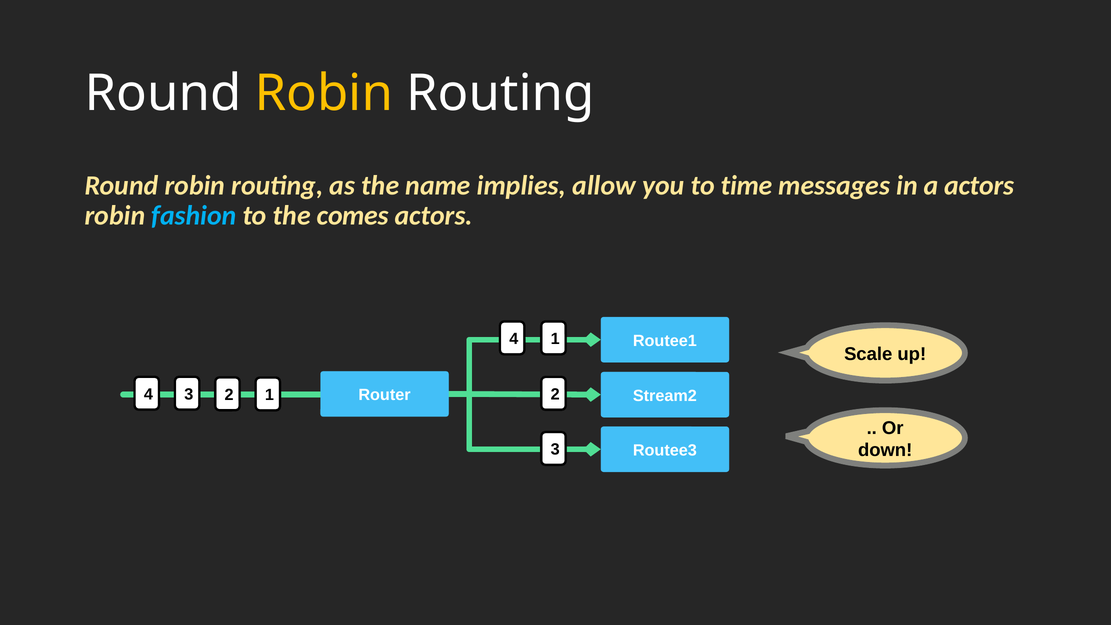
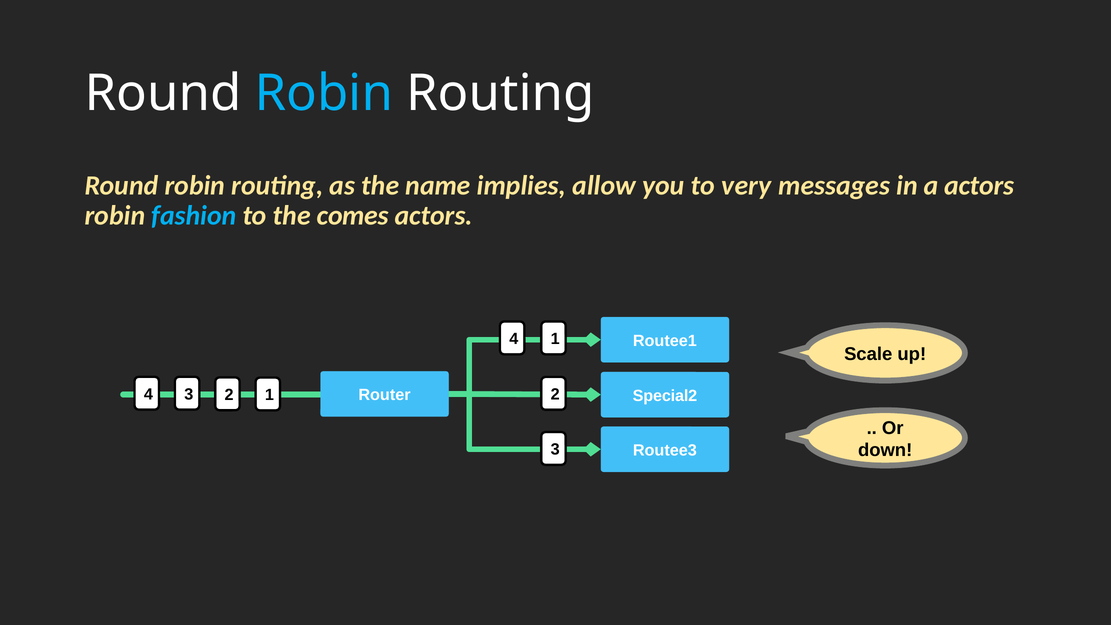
Robin colour: yellow -> light blue (324, 93)
time: time -> very (746, 185)
Stream2: Stream2 -> Special2 (665, 396)
